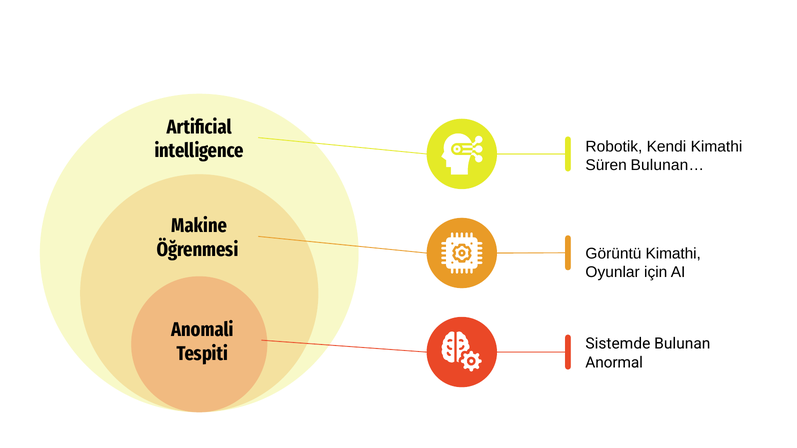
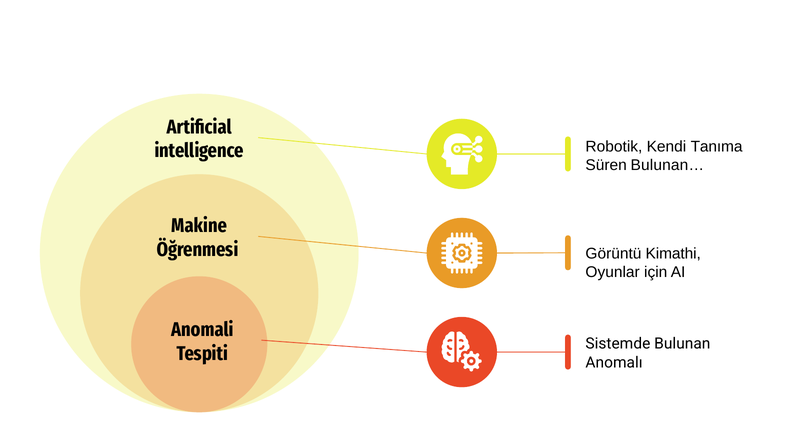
Kendi Kimathi: Kimathi -> Tanıma (717, 147)
Anormal: Anormal -> Anomalı (614, 363)
